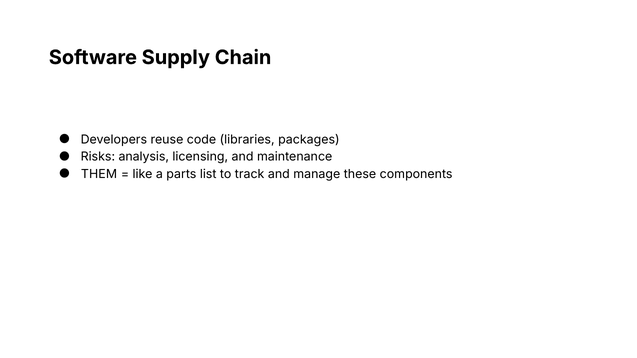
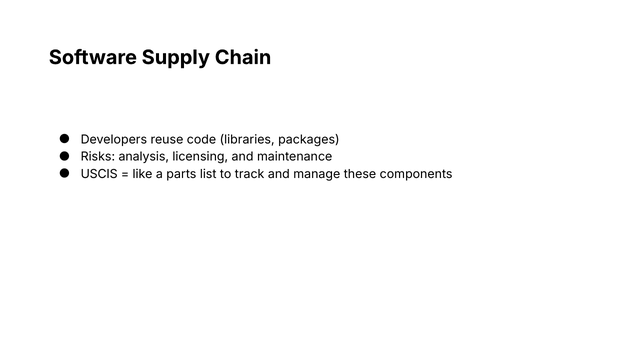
THEM: THEM -> USCIS (99, 174)
